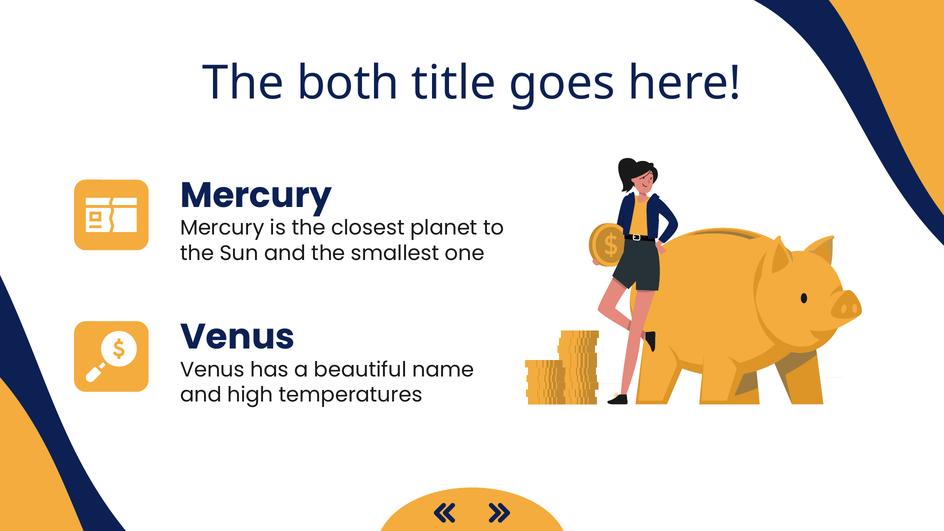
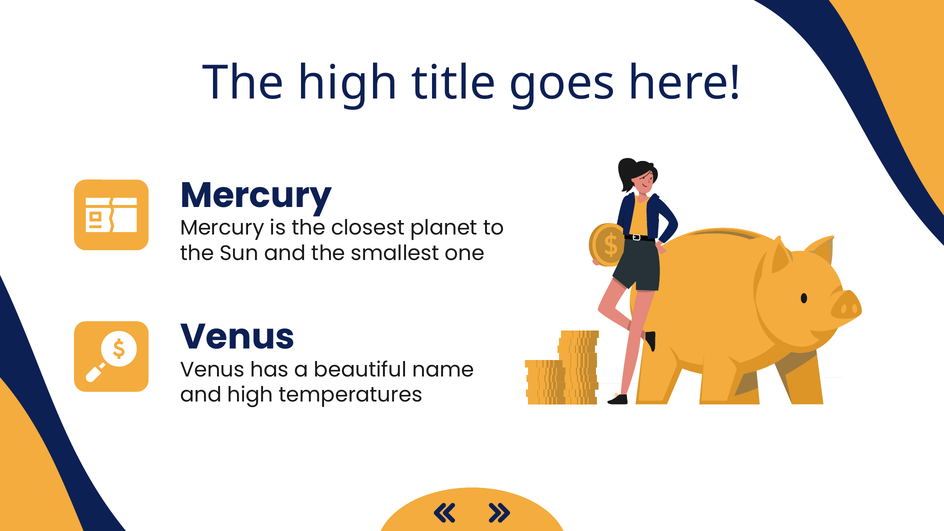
The both: both -> high (348, 83)
